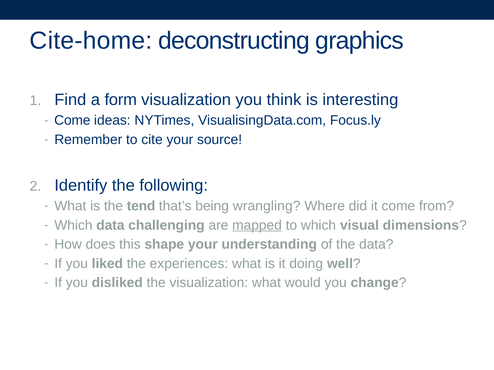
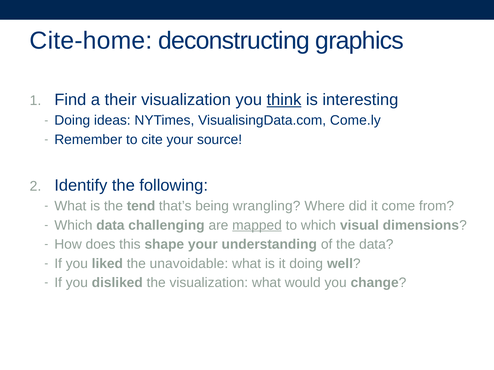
form: form -> their (121, 100)
think underline: none -> present (284, 100)
Come: Come -> Doing (72, 121)
Focus.ly: Focus.ly -> Come.ly (355, 121)
experiences: experiences -> unavoidable (189, 264)
